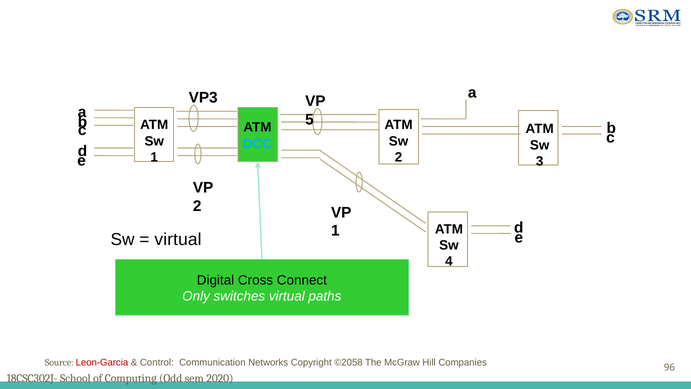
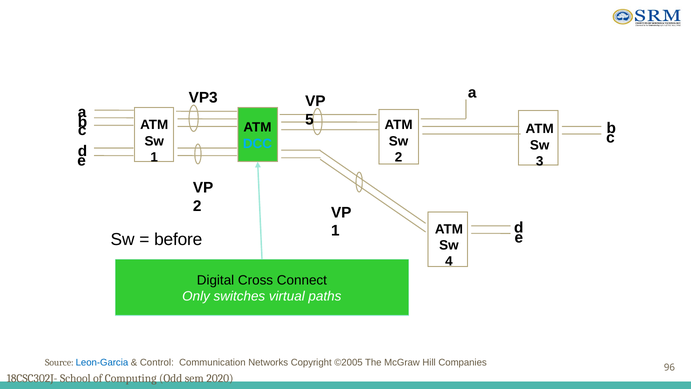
virtual: virtual -> before (178, 239)
Leon-Garcia colour: red -> blue (102, 363)
©2058: ©2058 -> ©2005 (349, 363)
